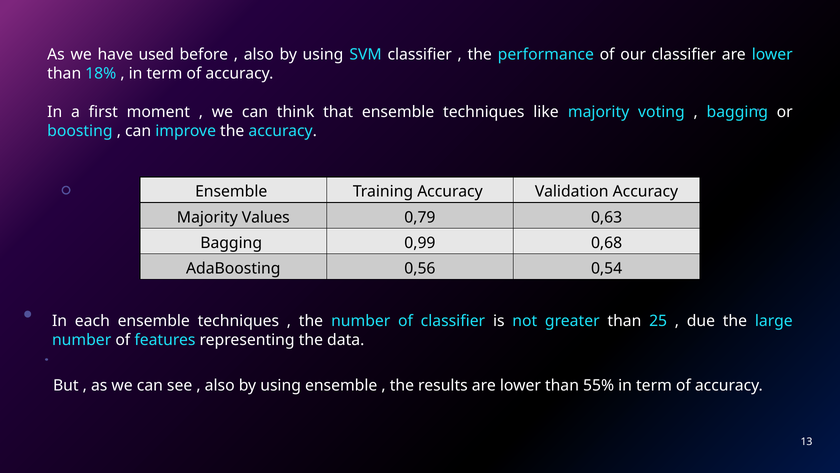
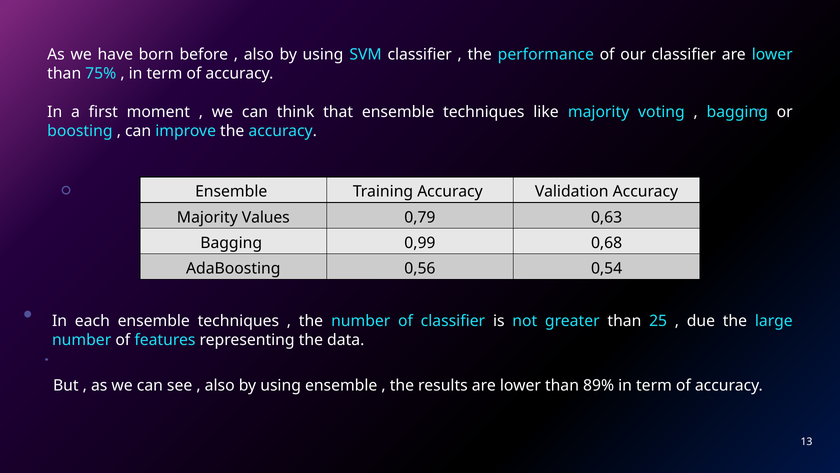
used: used -> born (156, 55)
18%: 18% -> 75% (101, 74)
55%: 55% -> 89% (599, 385)
